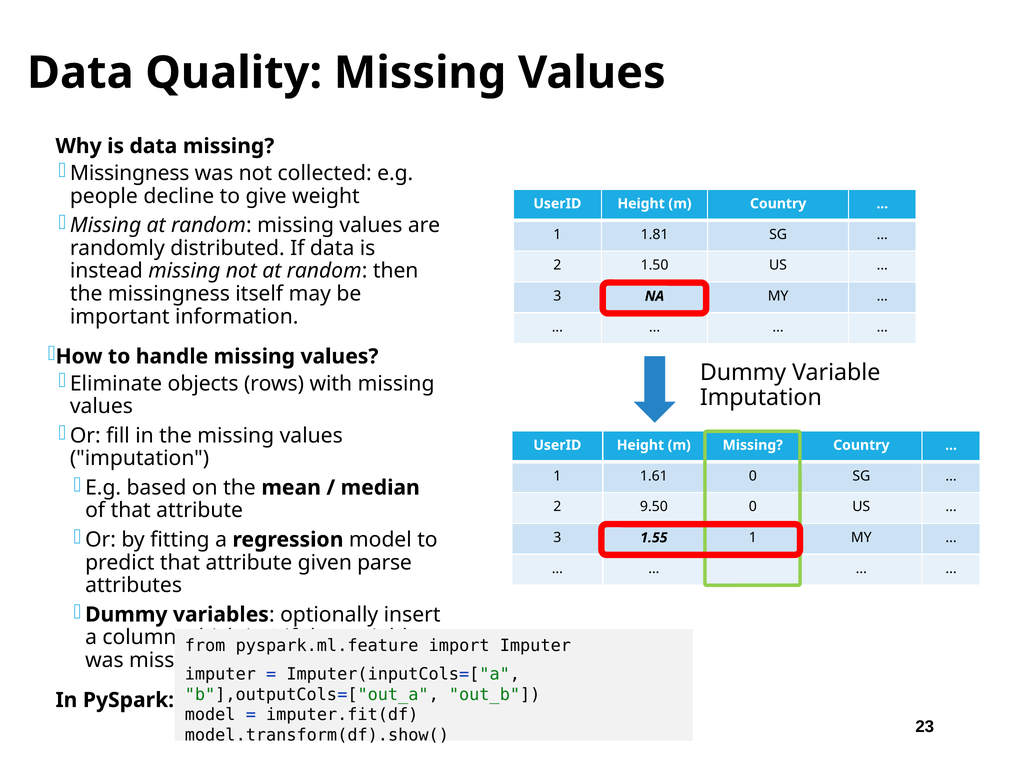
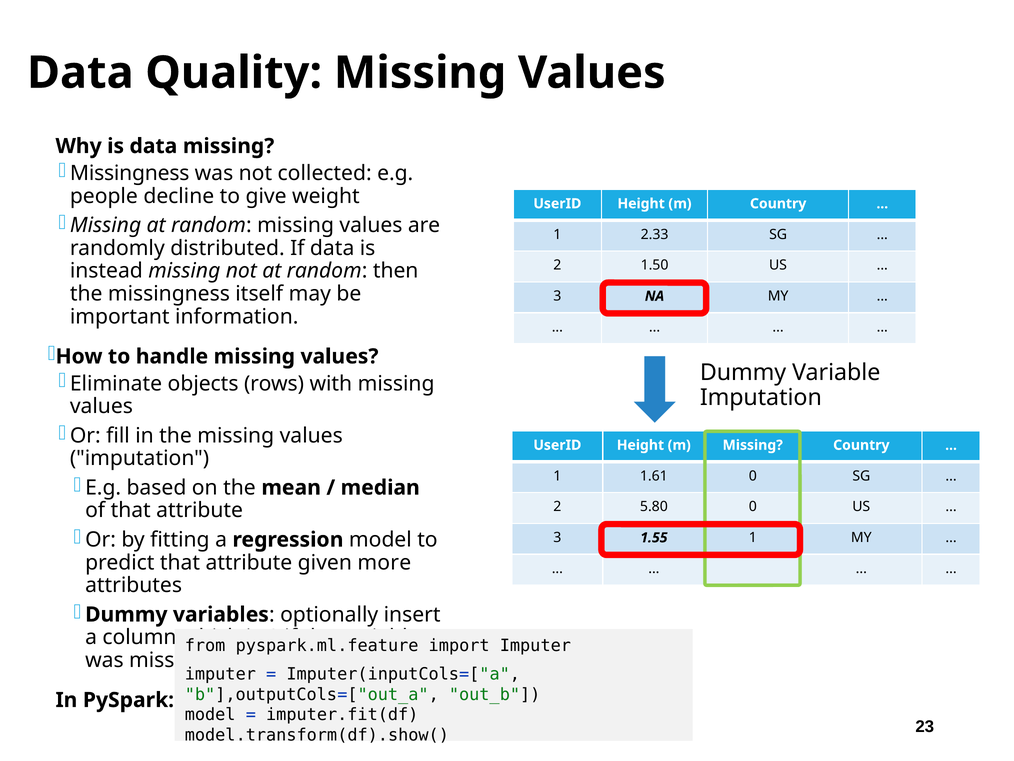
1.81: 1.81 -> 2.33 (655, 234)
9.50: 9.50 -> 5.80 (654, 507)
parse: parse -> more (384, 562)
